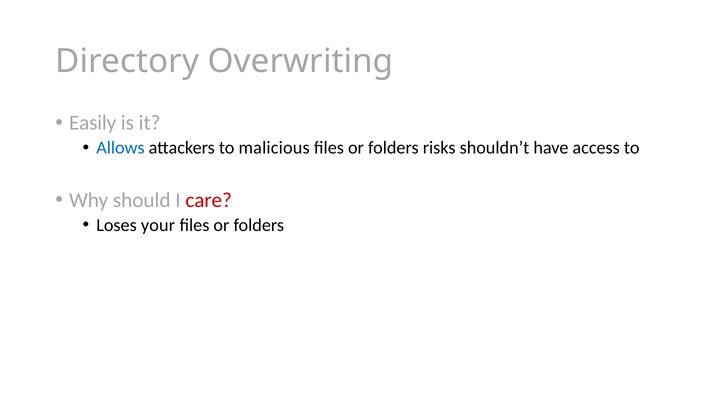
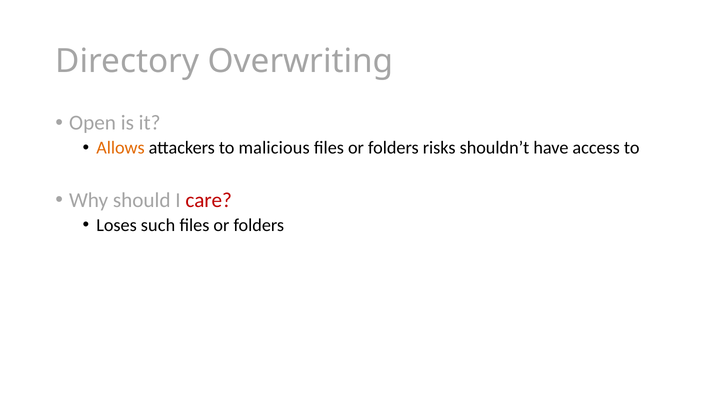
Easily: Easily -> Open (93, 123)
Allows colour: blue -> orange (120, 148)
your: your -> such (158, 225)
